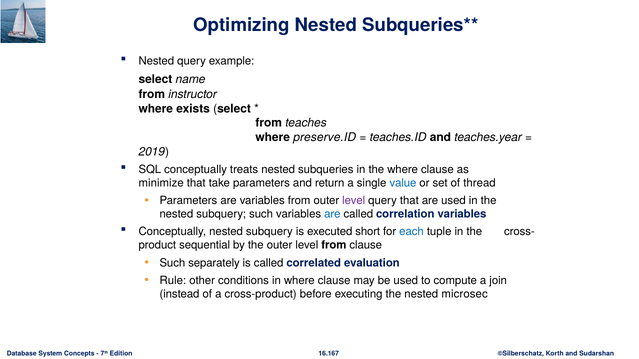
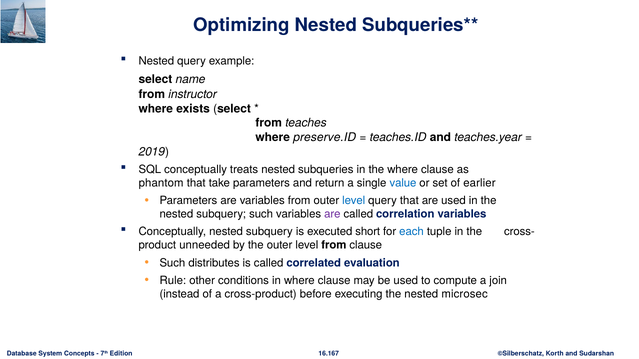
minimize: minimize -> phantom (161, 183)
thread: thread -> earlier (479, 183)
level colour: purple -> blue (354, 201)
are colour: blue -> purple (332, 214)
sequential: sequential -> unneeded (205, 246)
separately: separately -> distributes (214, 263)
